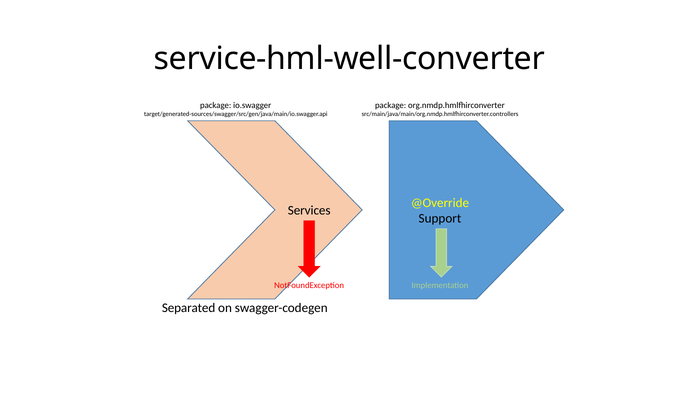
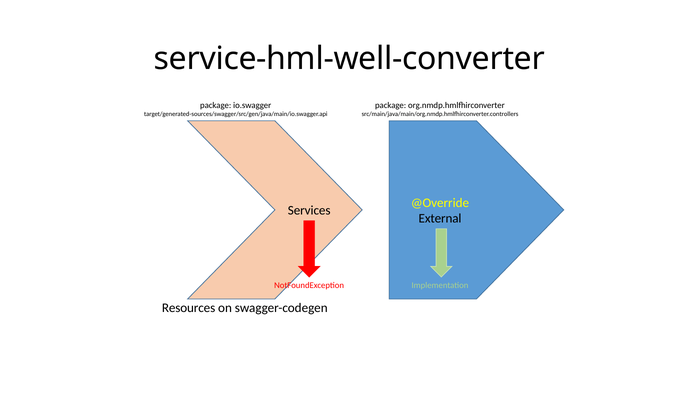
Support: Support -> External (440, 218)
Separated: Separated -> Resources (189, 308)
